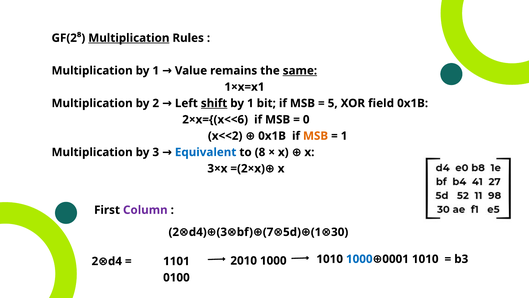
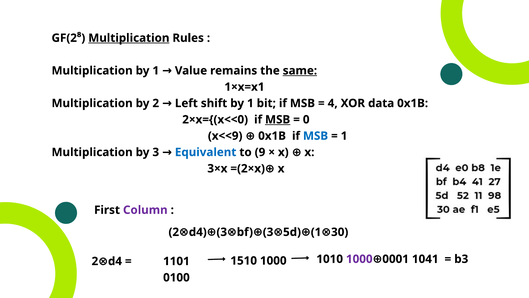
shift underline: present -> none (214, 103)
5: 5 -> 4 (333, 103)
field: field -> data (381, 103)
2×x={(x<<6: 2×x={(x<<6 -> 2×x={(x<<0 (215, 119)
MSB underline: none -> present (278, 119)
x<<2: x<<2 -> x<<9 (225, 136)
MSB colour: orange -> blue (316, 136)
8: 8 -> 9 (260, 152)
7: 7 -> 3 (268, 232)
2010: 2010 -> 1510 (244, 260)
1000 colour: blue -> purple (359, 259)
1010: 1010 -> 1041 (425, 259)
